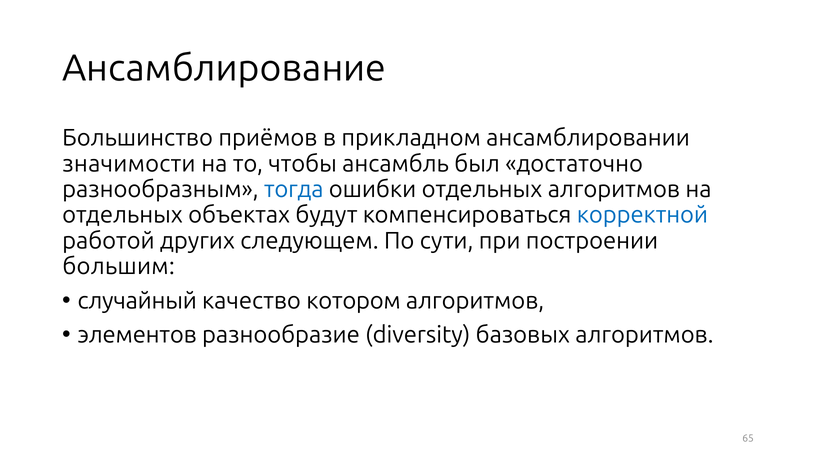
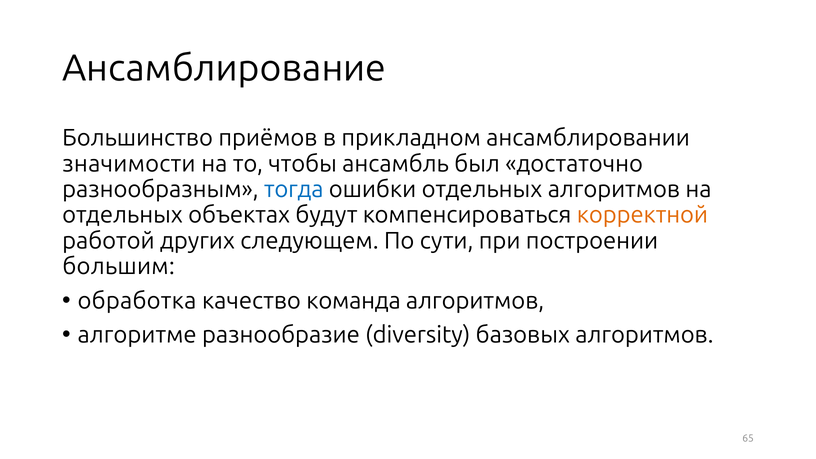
корректной colour: blue -> orange (642, 215)
случайный: случайный -> обработка (137, 301)
котором: котором -> команда (354, 301)
элементов: элементов -> алгоритме (137, 335)
